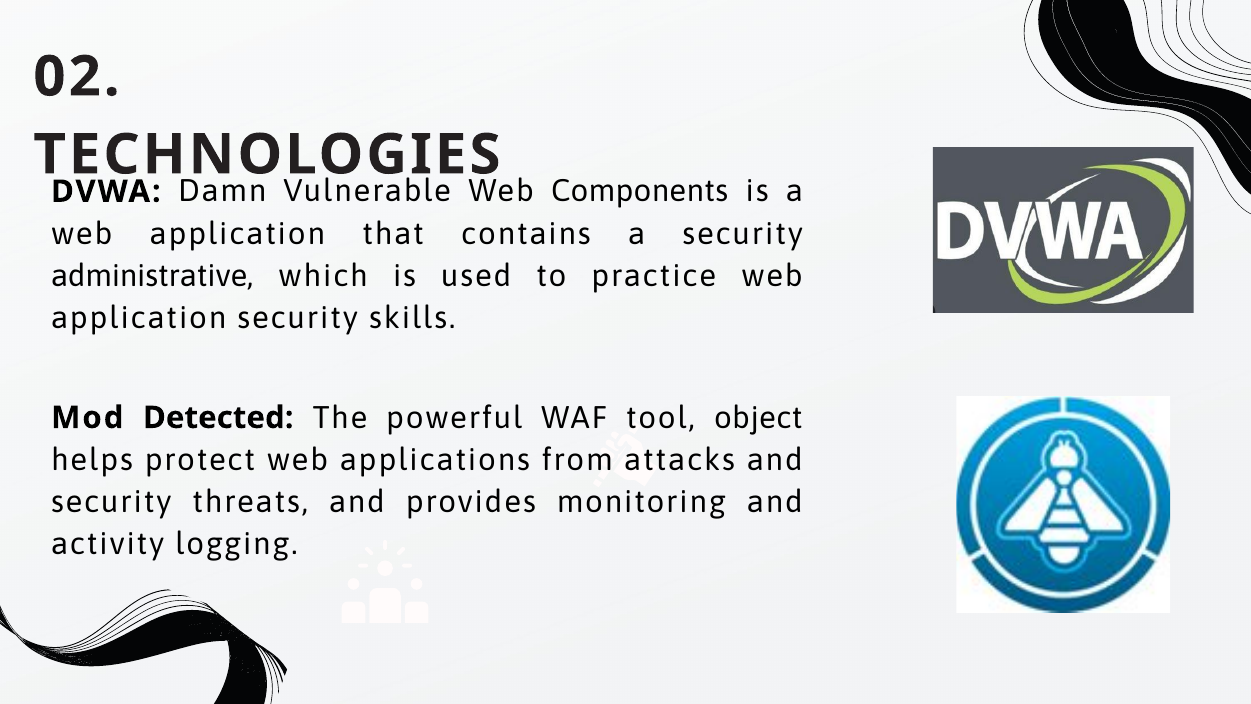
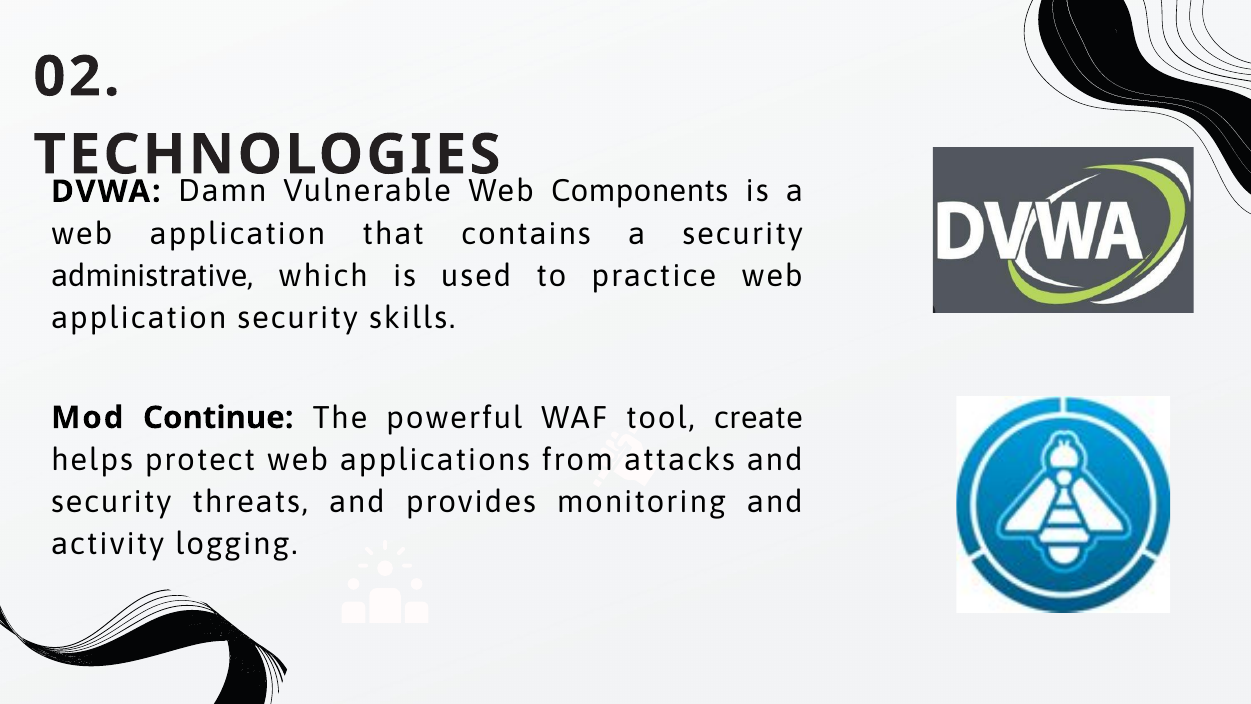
Detected: Detected -> Continue (218, 418)
object: object -> create (758, 418)
